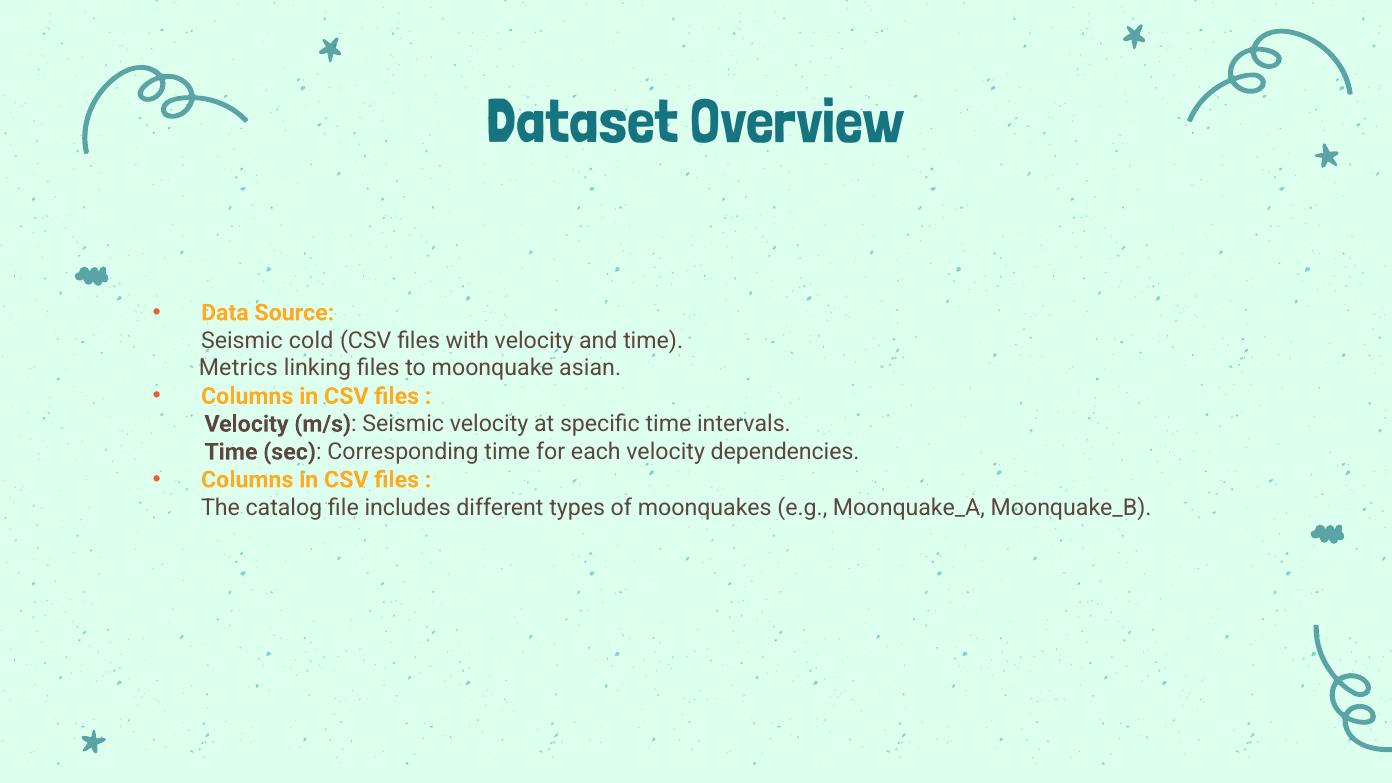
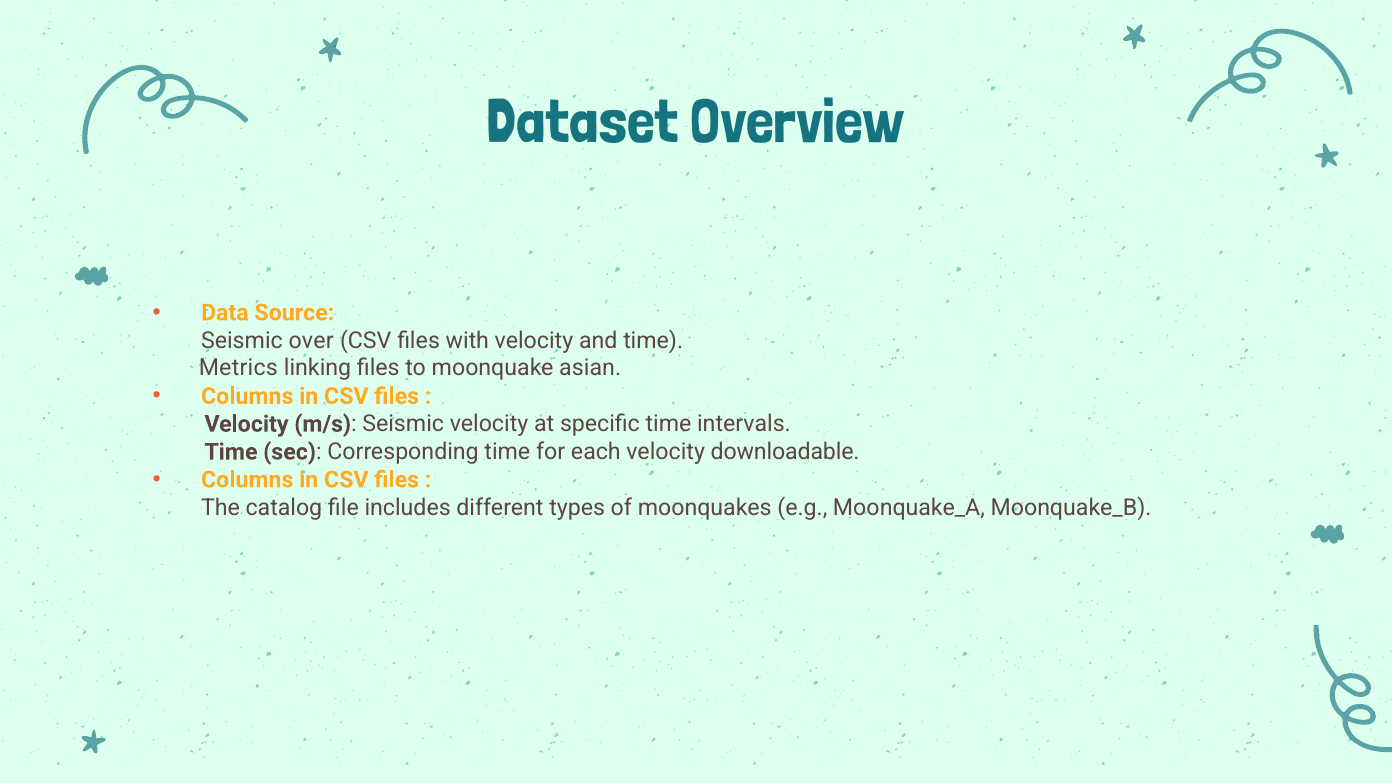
cold: cold -> over (311, 341)
dependencies: dependencies -> downloadable (785, 452)
